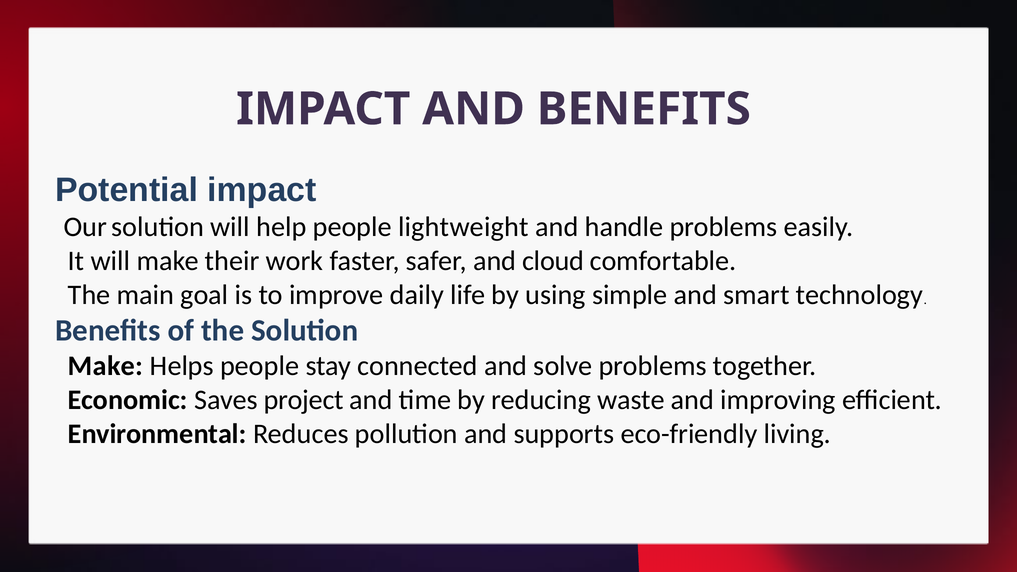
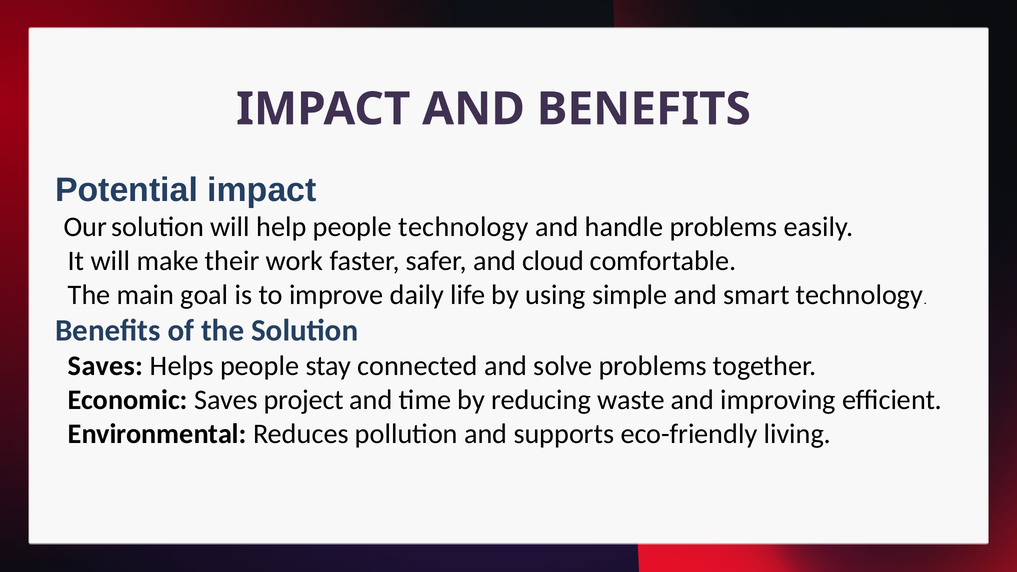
people lightweight: lightweight -> technology (463, 227)
Make: Make -> Saves (106, 366)
